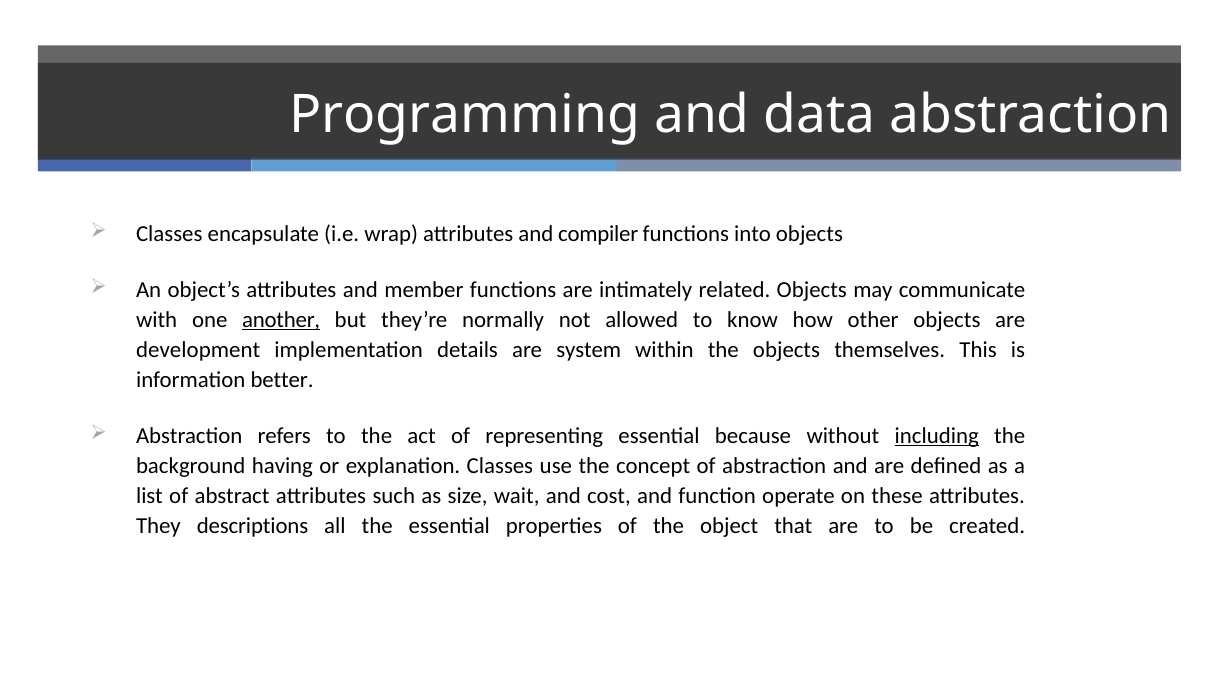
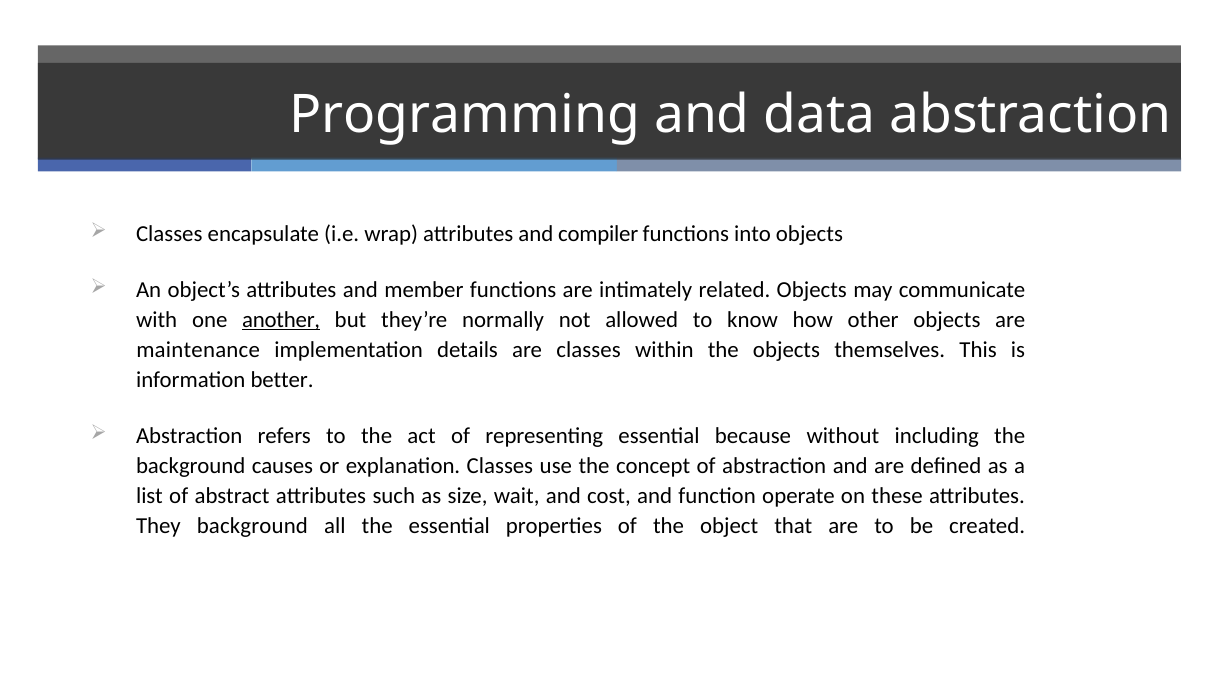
development: development -> maintenance (198, 350)
are system: system -> classes (589, 350)
including underline: present -> none (937, 436)
having: having -> causes (282, 466)
They descriptions: descriptions -> background (252, 527)
